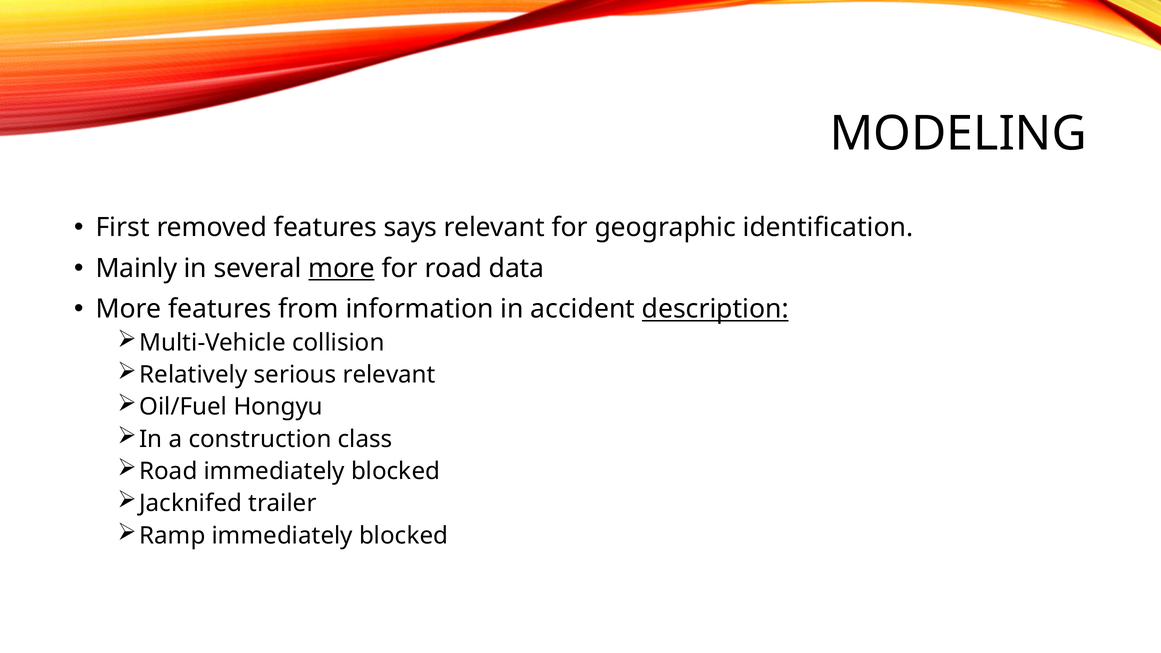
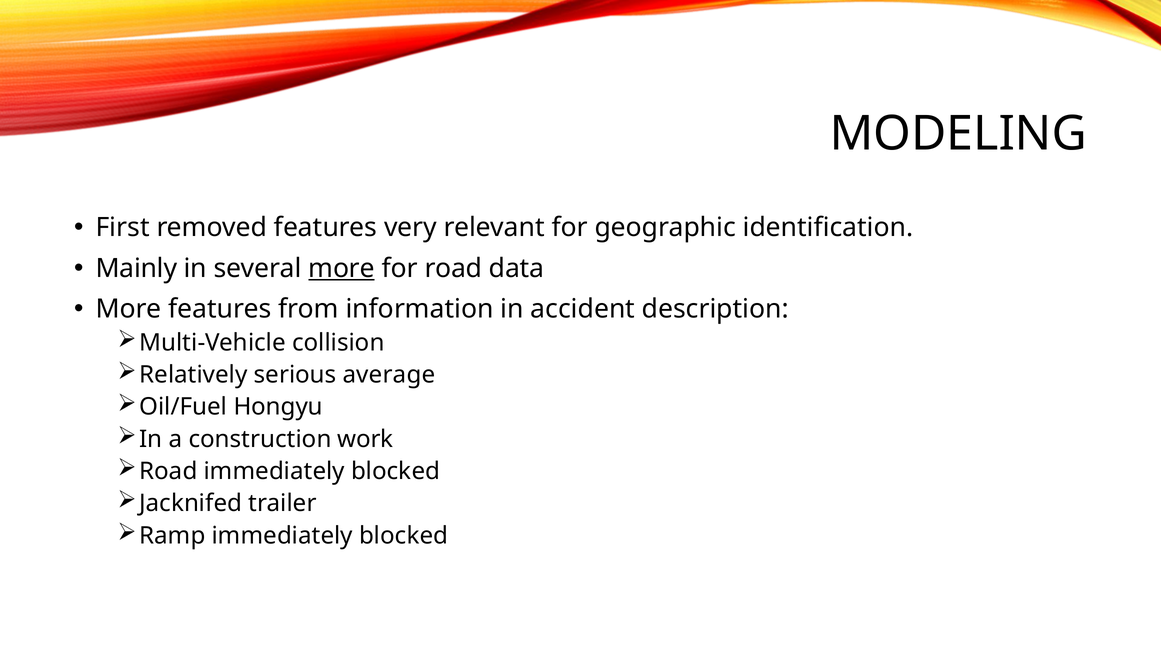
says: says -> very (410, 228)
description underline: present -> none (715, 309)
serious relevant: relevant -> average (389, 375)
class: class -> work (365, 439)
